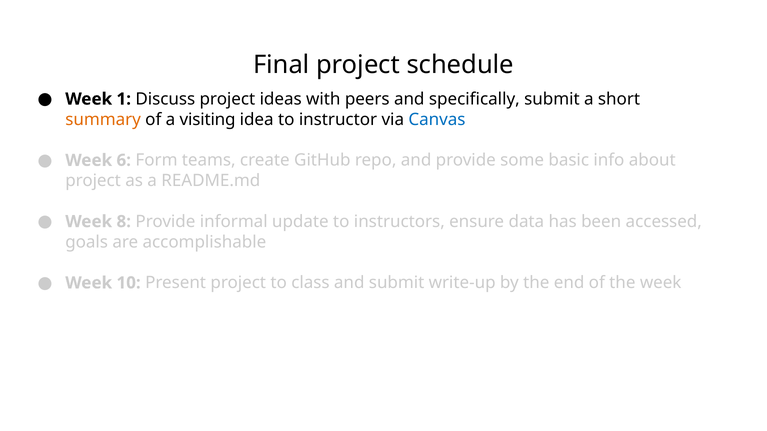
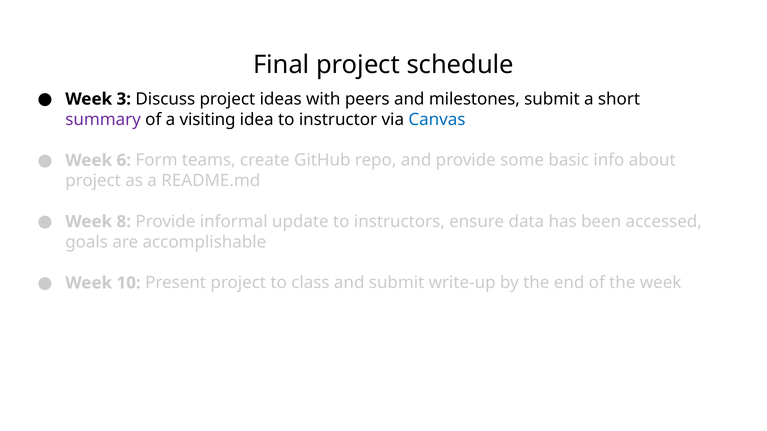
1: 1 -> 3 (124, 99)
specifically: specifically -> milestones (474, 99)
summary colour: orange -> purple (103, 120)
